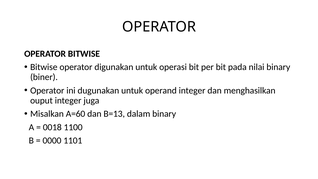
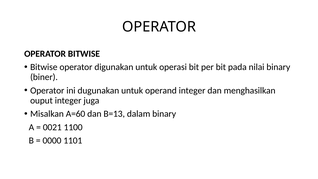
0018: 0018 -> 0021 (52, 127)
